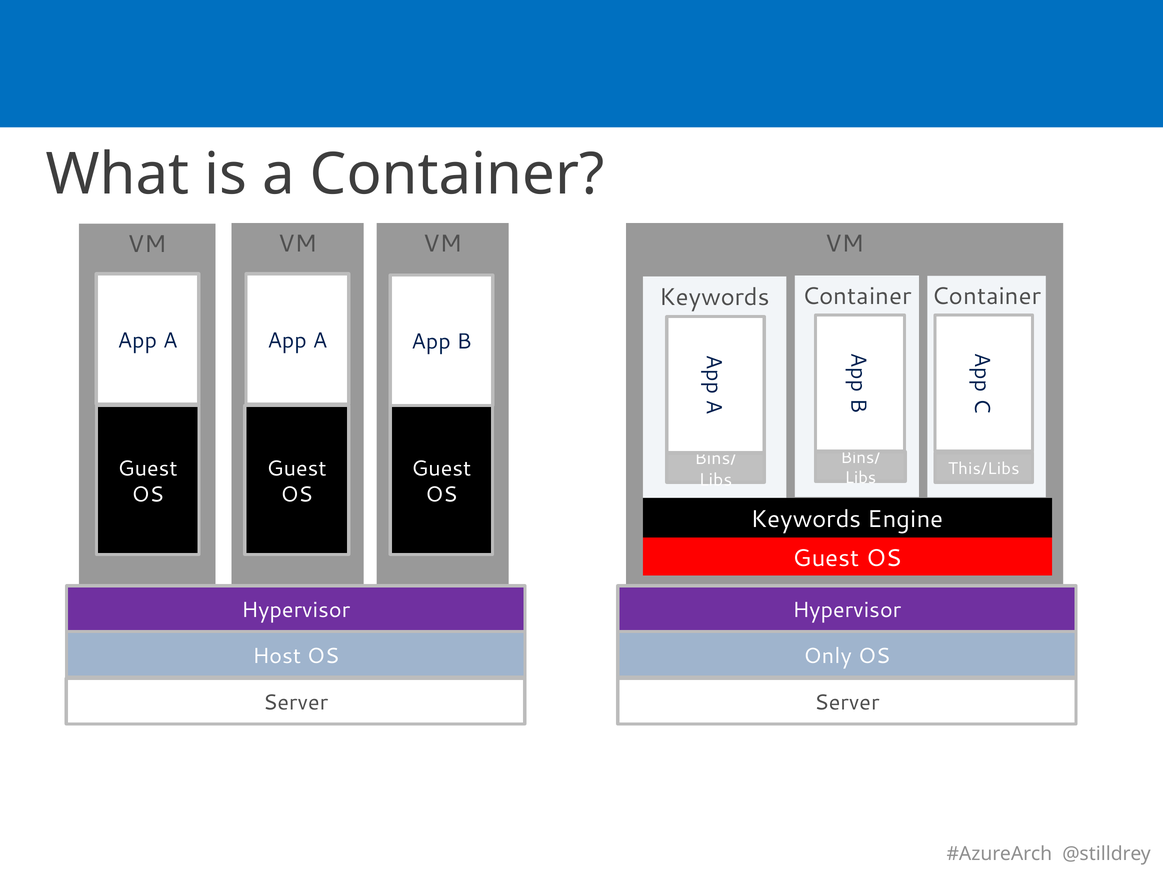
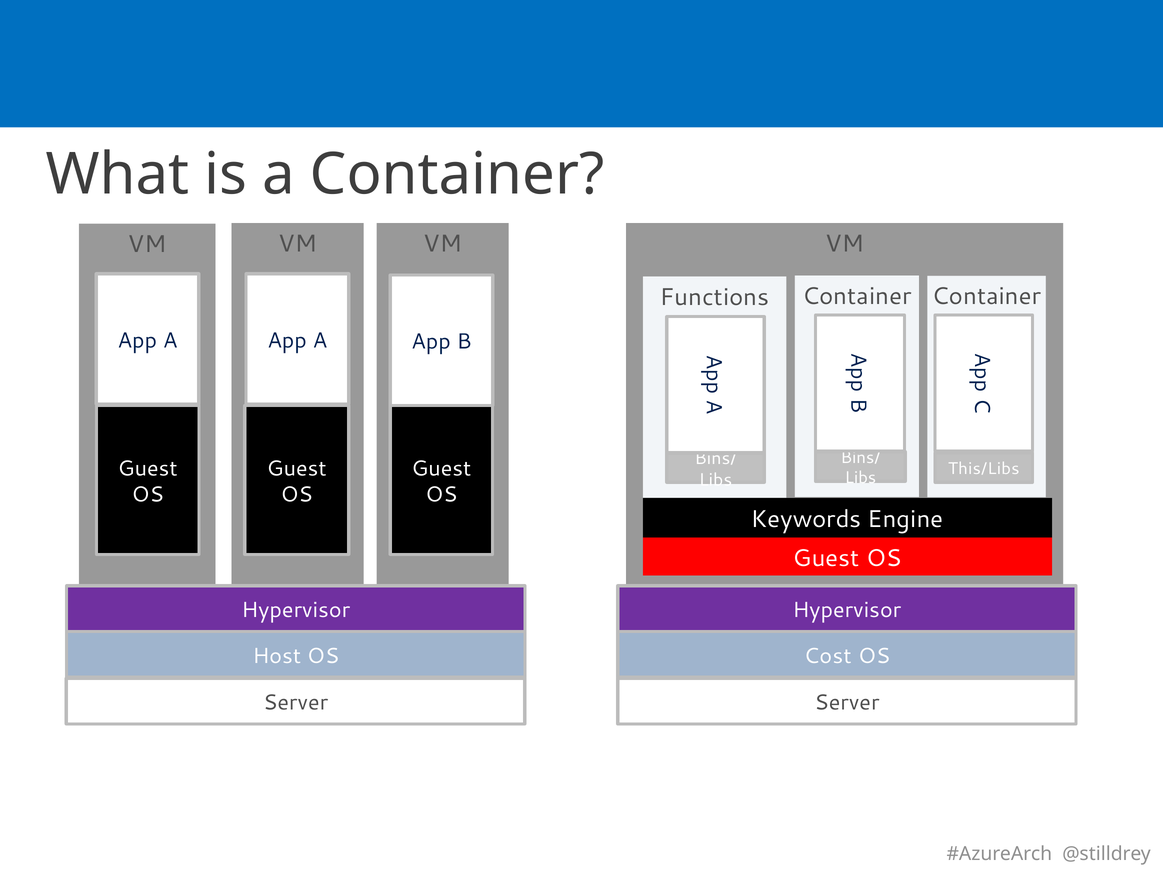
Keywords: Keywords -> Functions (715, 297)
Only: Only -> Cost (828, 656)
